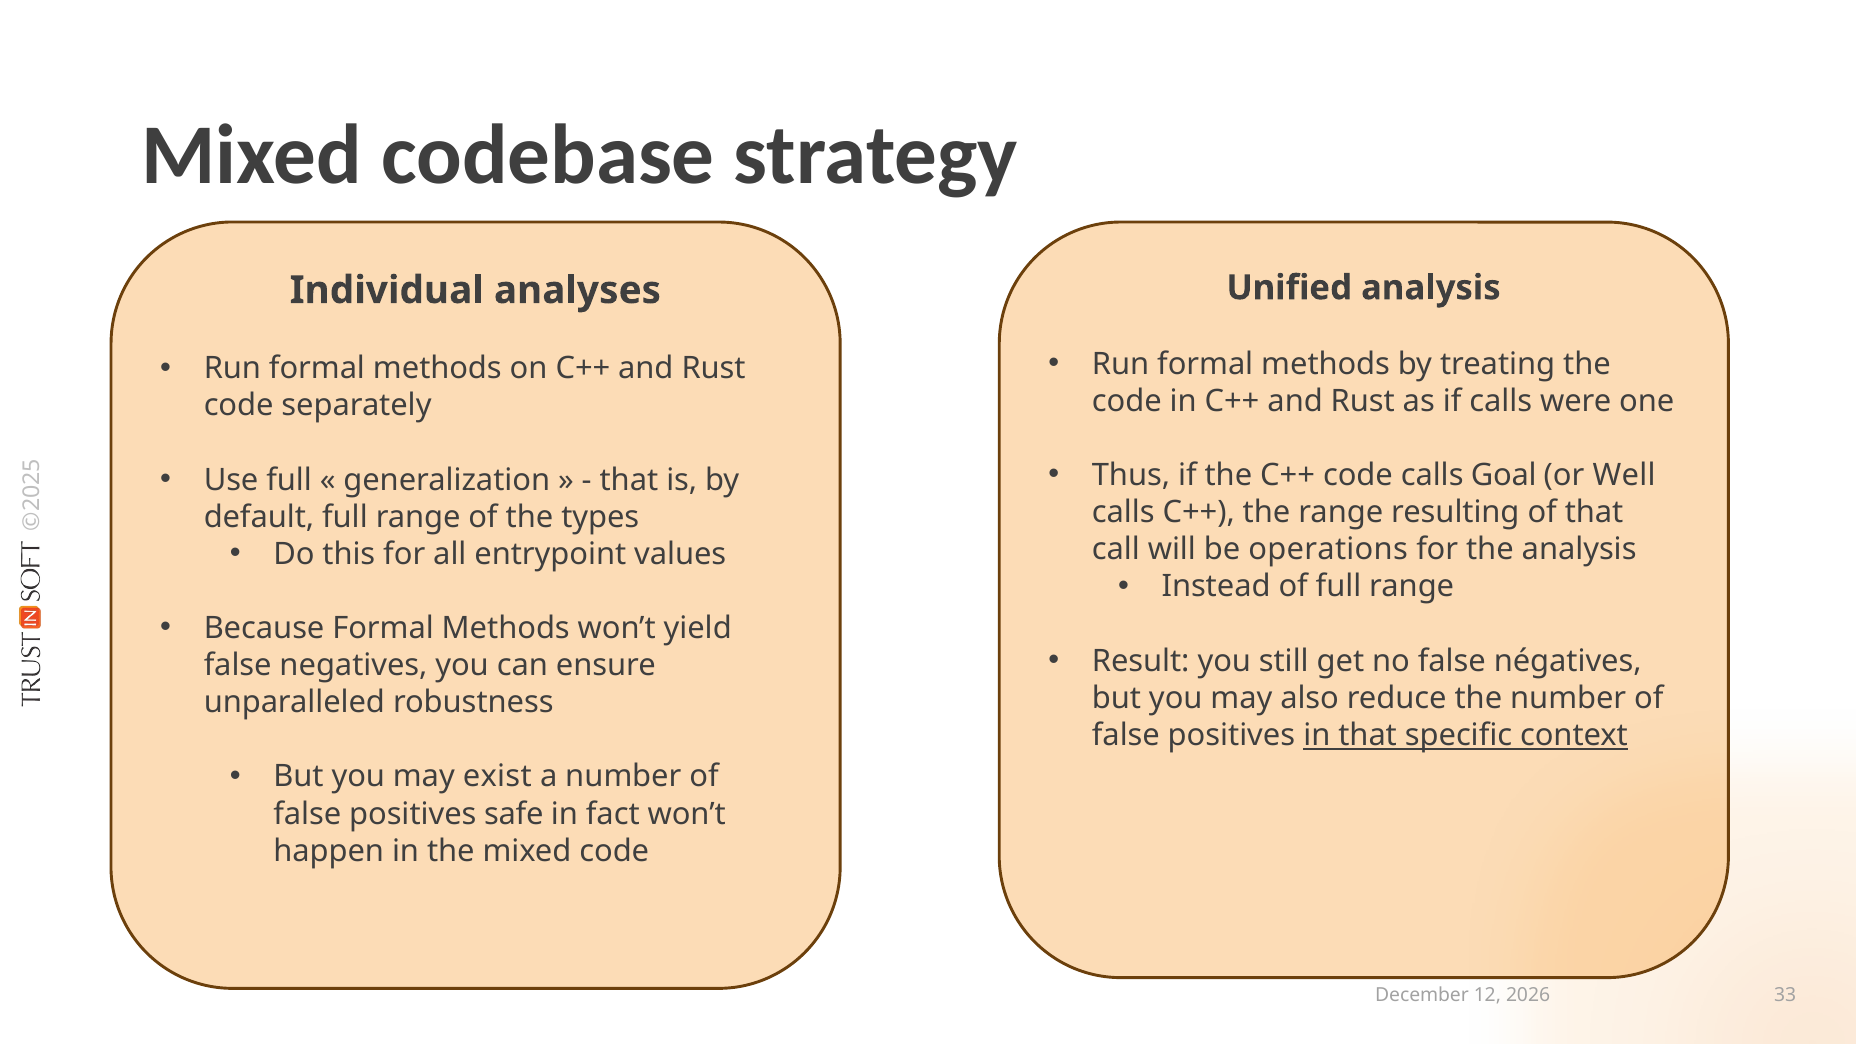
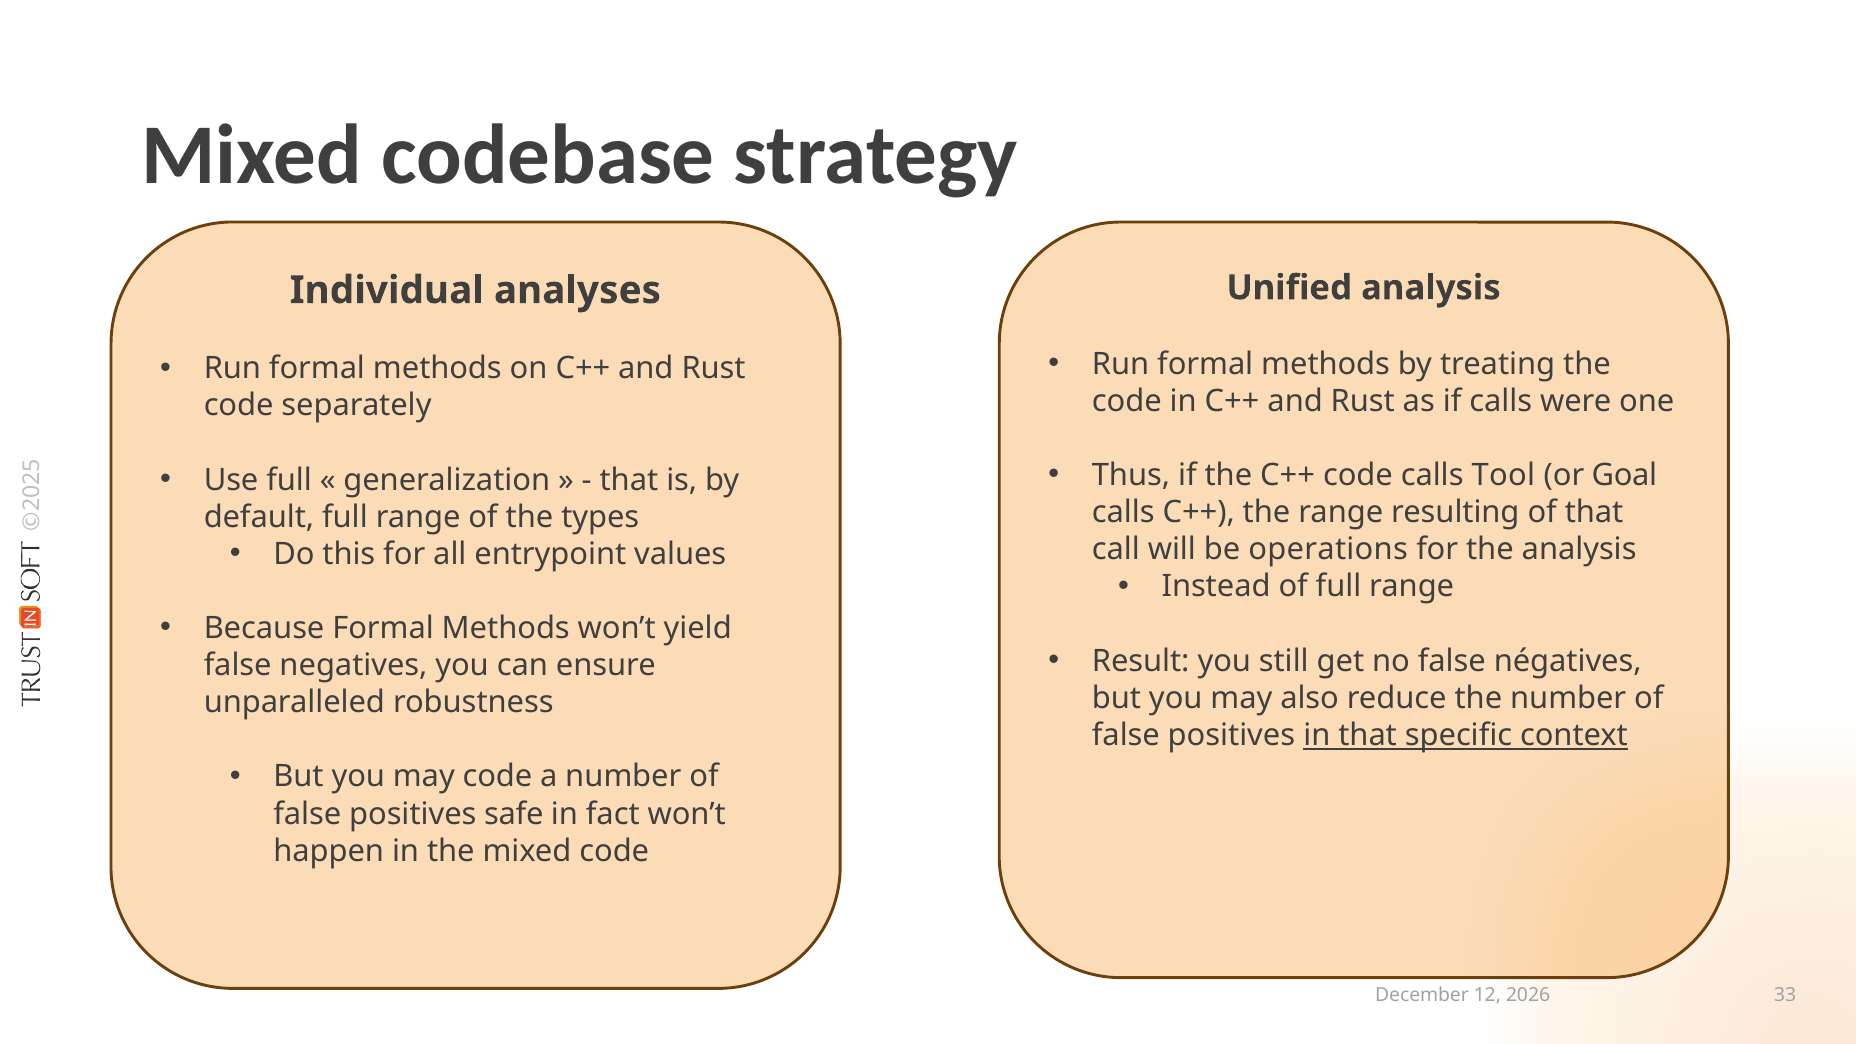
Goal: Goal -> Tool (1503, 475)
Well: Well -> Goal (1624, 475)
may exist: exist -> code (497, 777)
